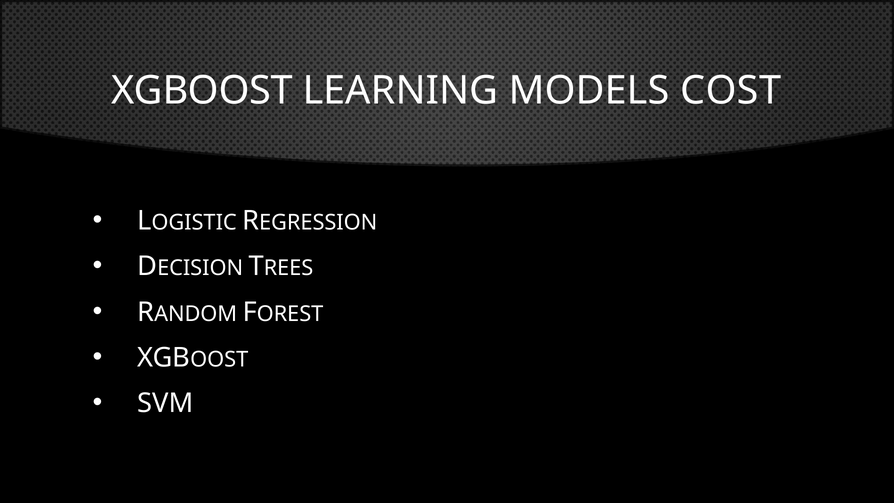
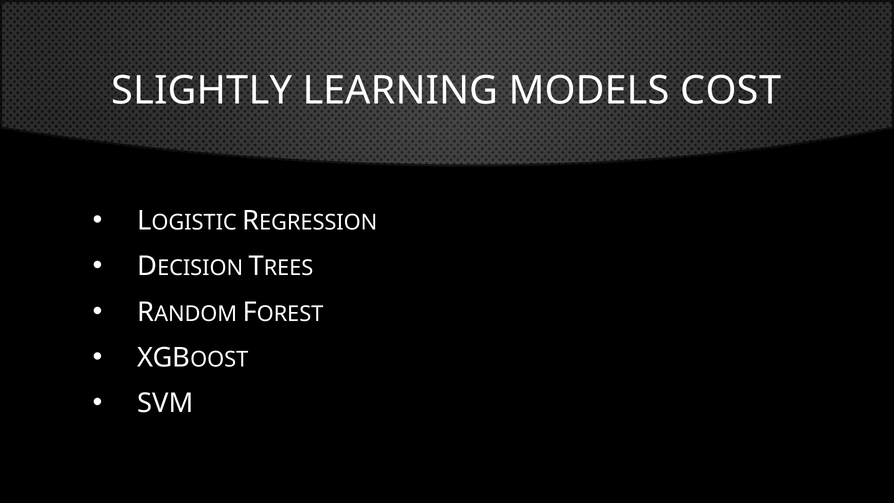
XGBOOST: XGBOOST -> SLIGHTLY (202, 91)
